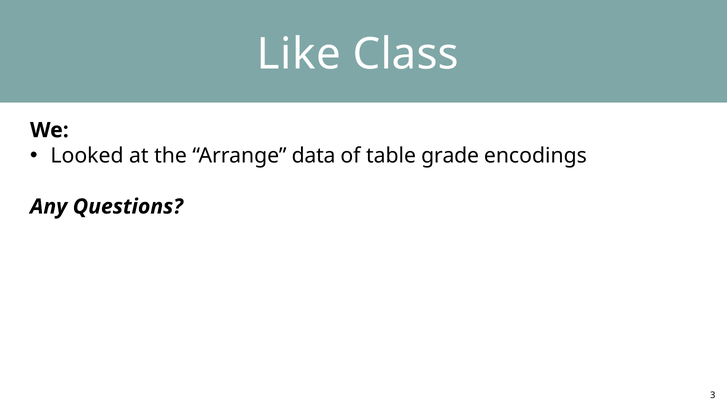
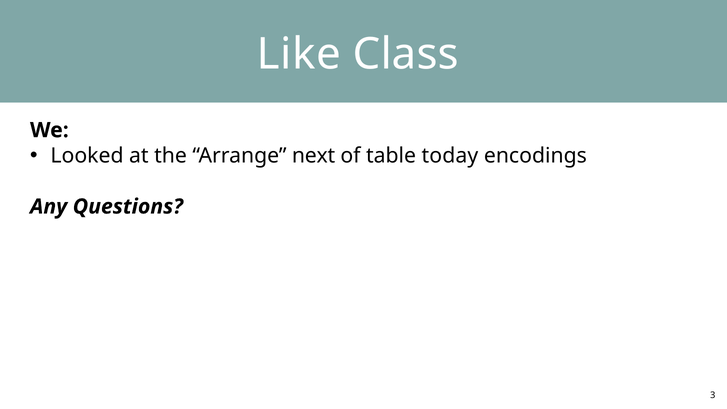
data: data -> next (314, 156)
grade: grade -> today (450, 156)
